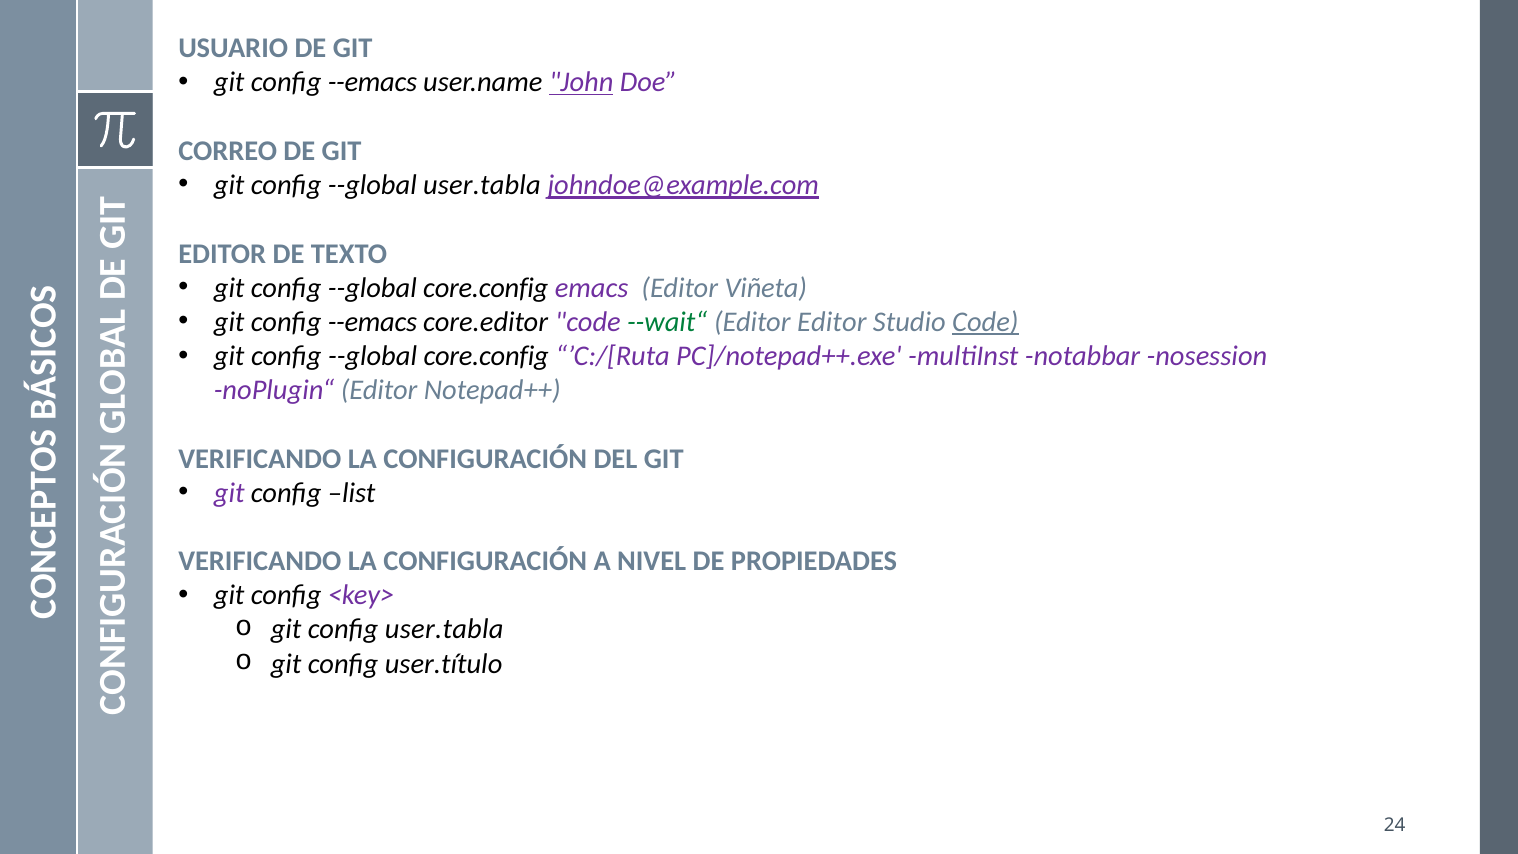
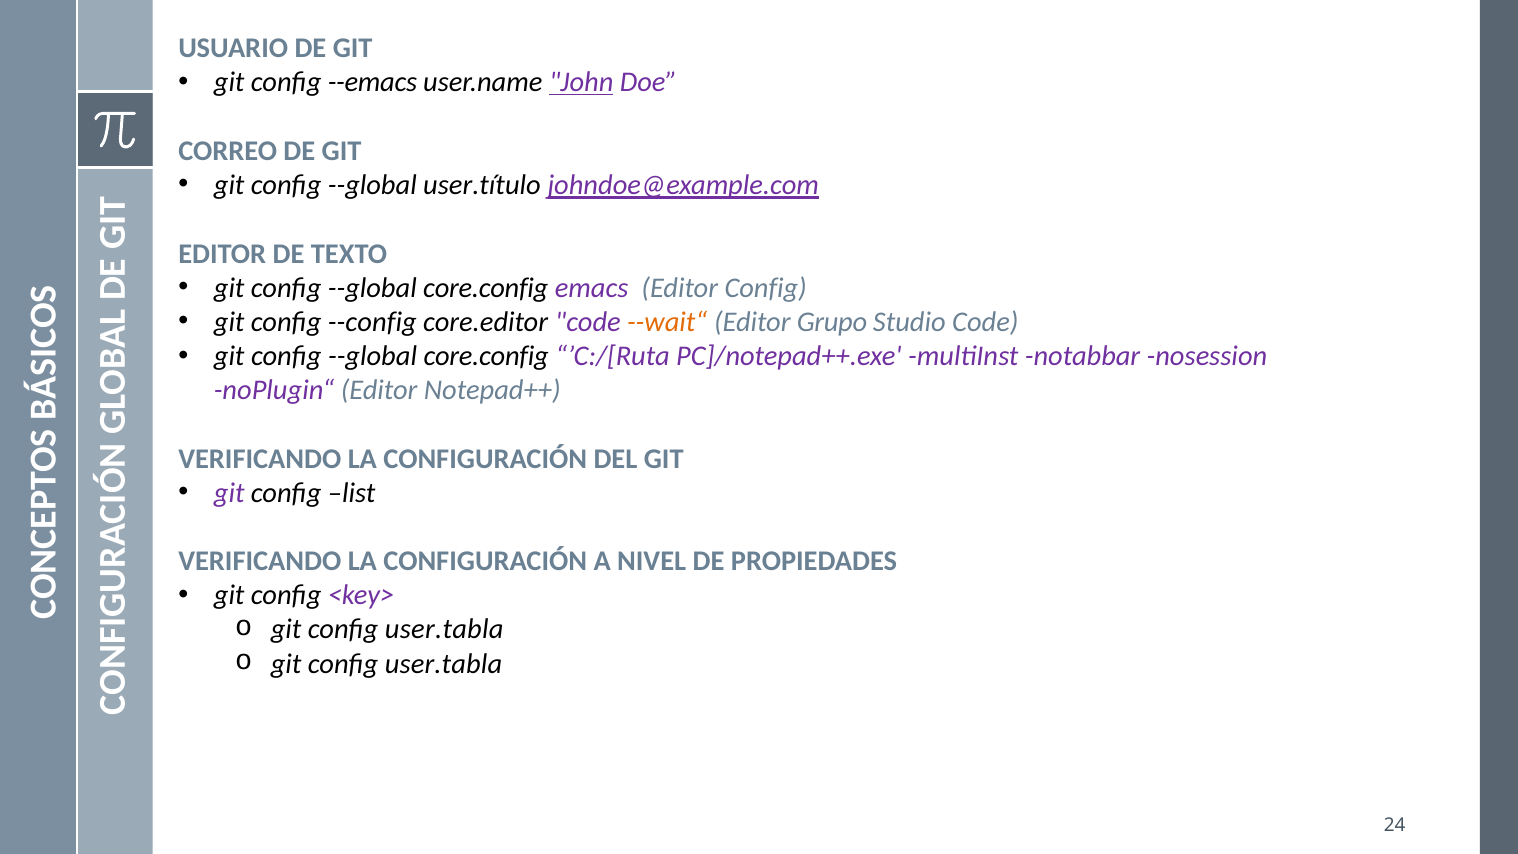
--global user.tabla: user.tabla -> user.título (482, 185)
Editor Viñeta: Viñeta -> Config (766, 288)
--emacs: --emacs -> --config (372, 322)
--wait“ colour: green -> orange (667, 322)
Editor Editor: Editor -> Grupo (832, 322)
Code underline: present -> none (985, 322)
user.título: user.título -> user.tabla (444, 664)
